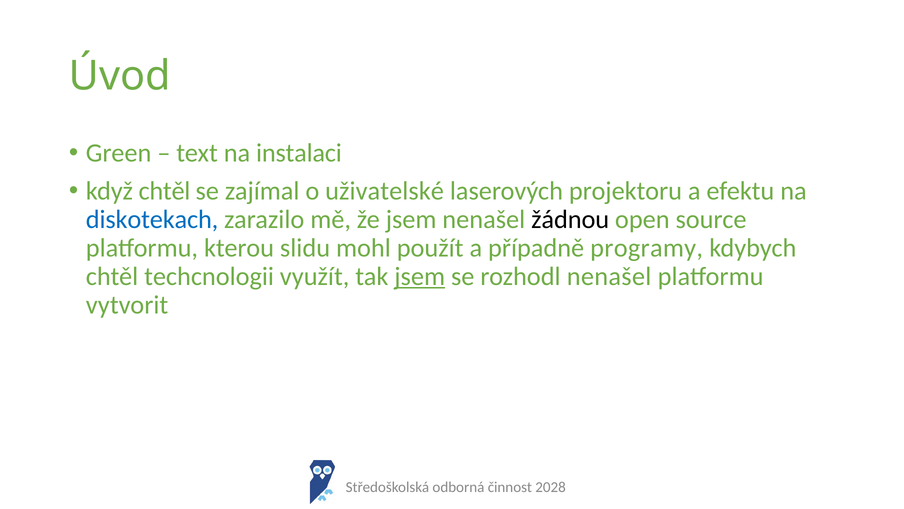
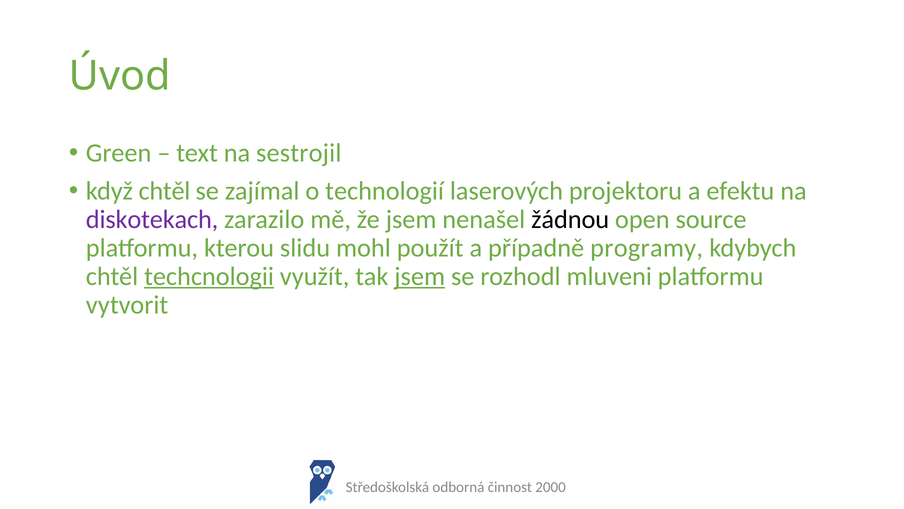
instalaci: instalaci -> sestrojil (299, 153)
uživatelské: uživatelské -> technologií (385, 191)
diskotekach colour: blue -> purple (152, 219)
techcnologii underline: none -> present (209, 276)
rozhodl nenašel: nenašel -> mluveni (609, 276)
2028: 2028 -> 2000 (551, 487)
